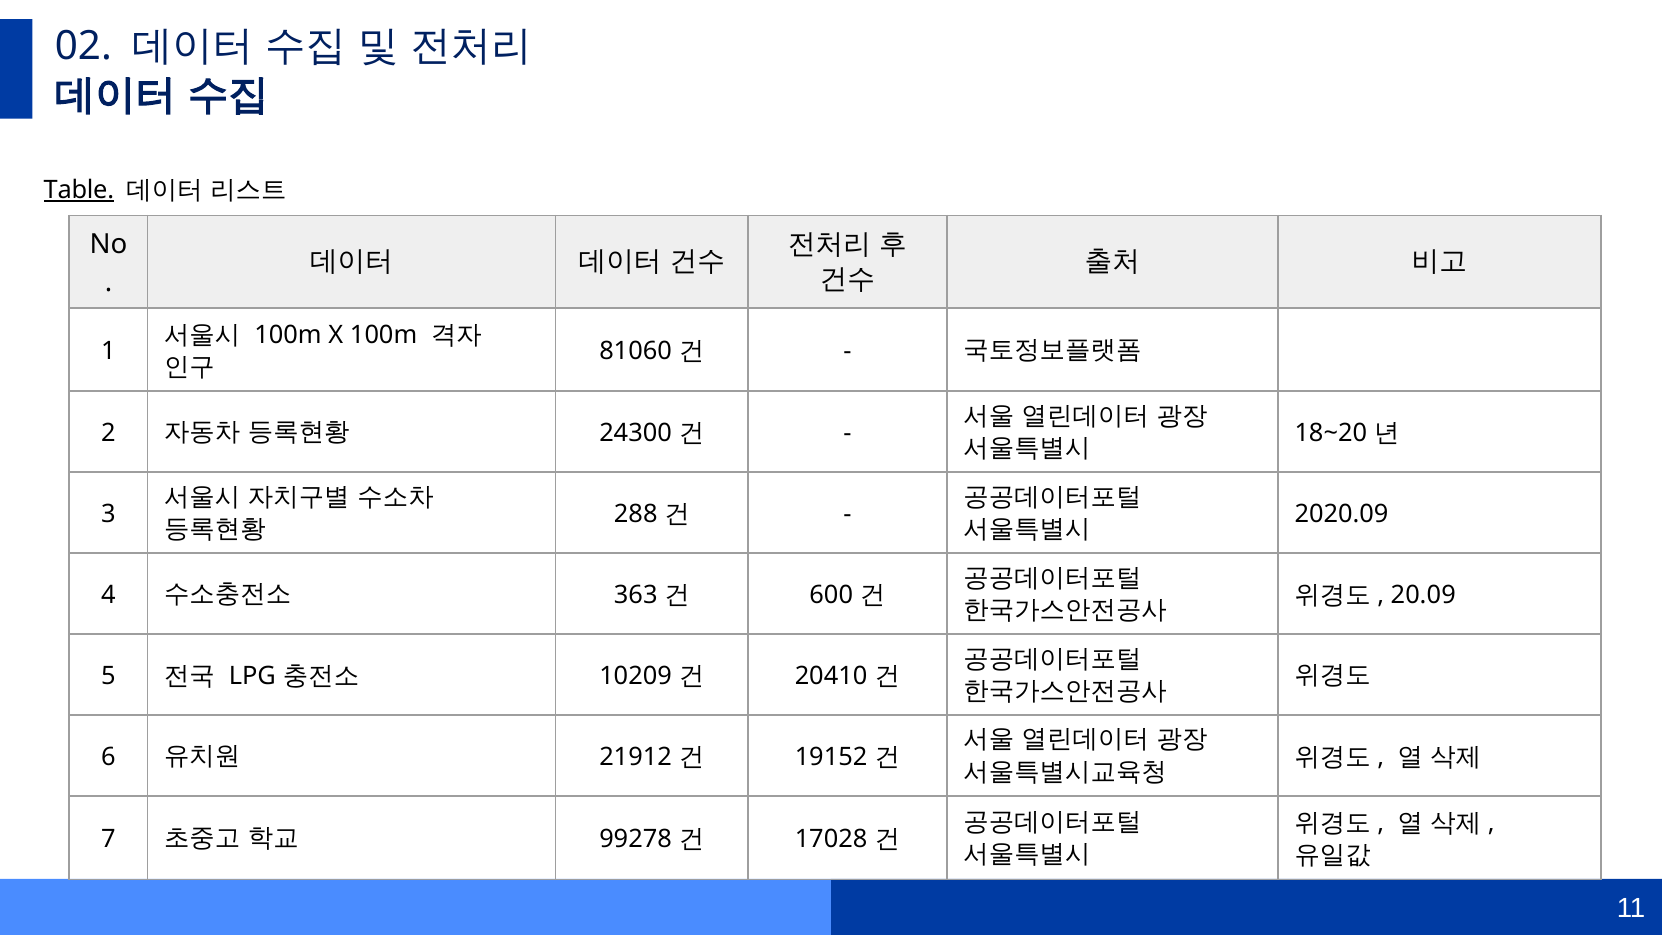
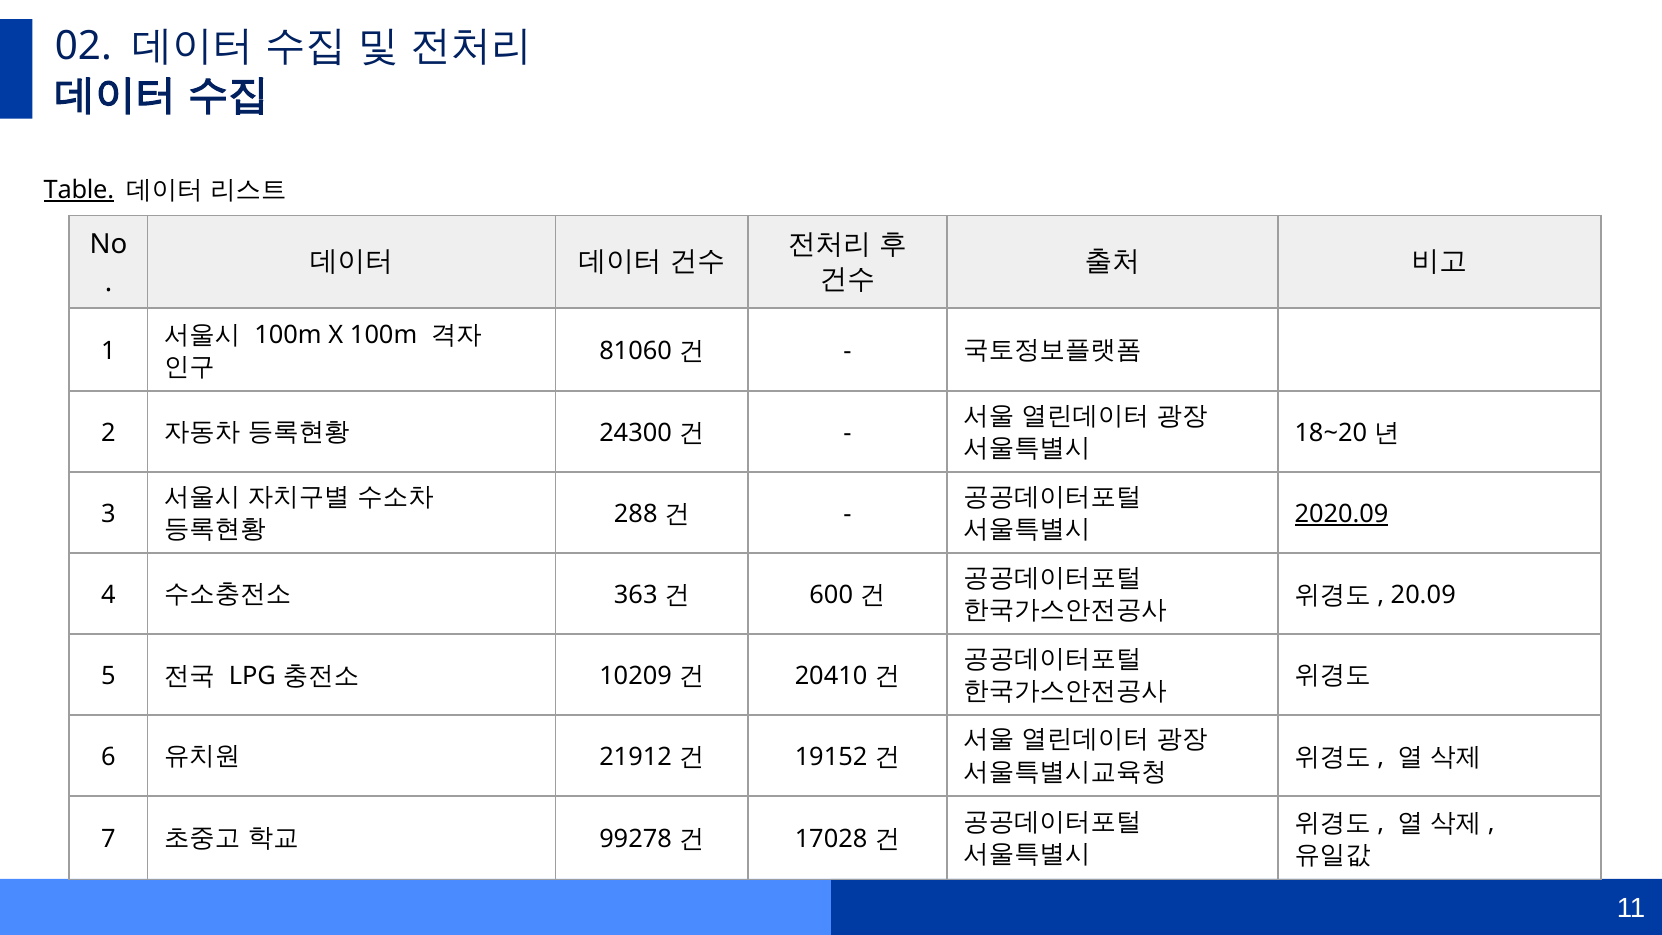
2020.09 underline: none -> present (1341, 514)
